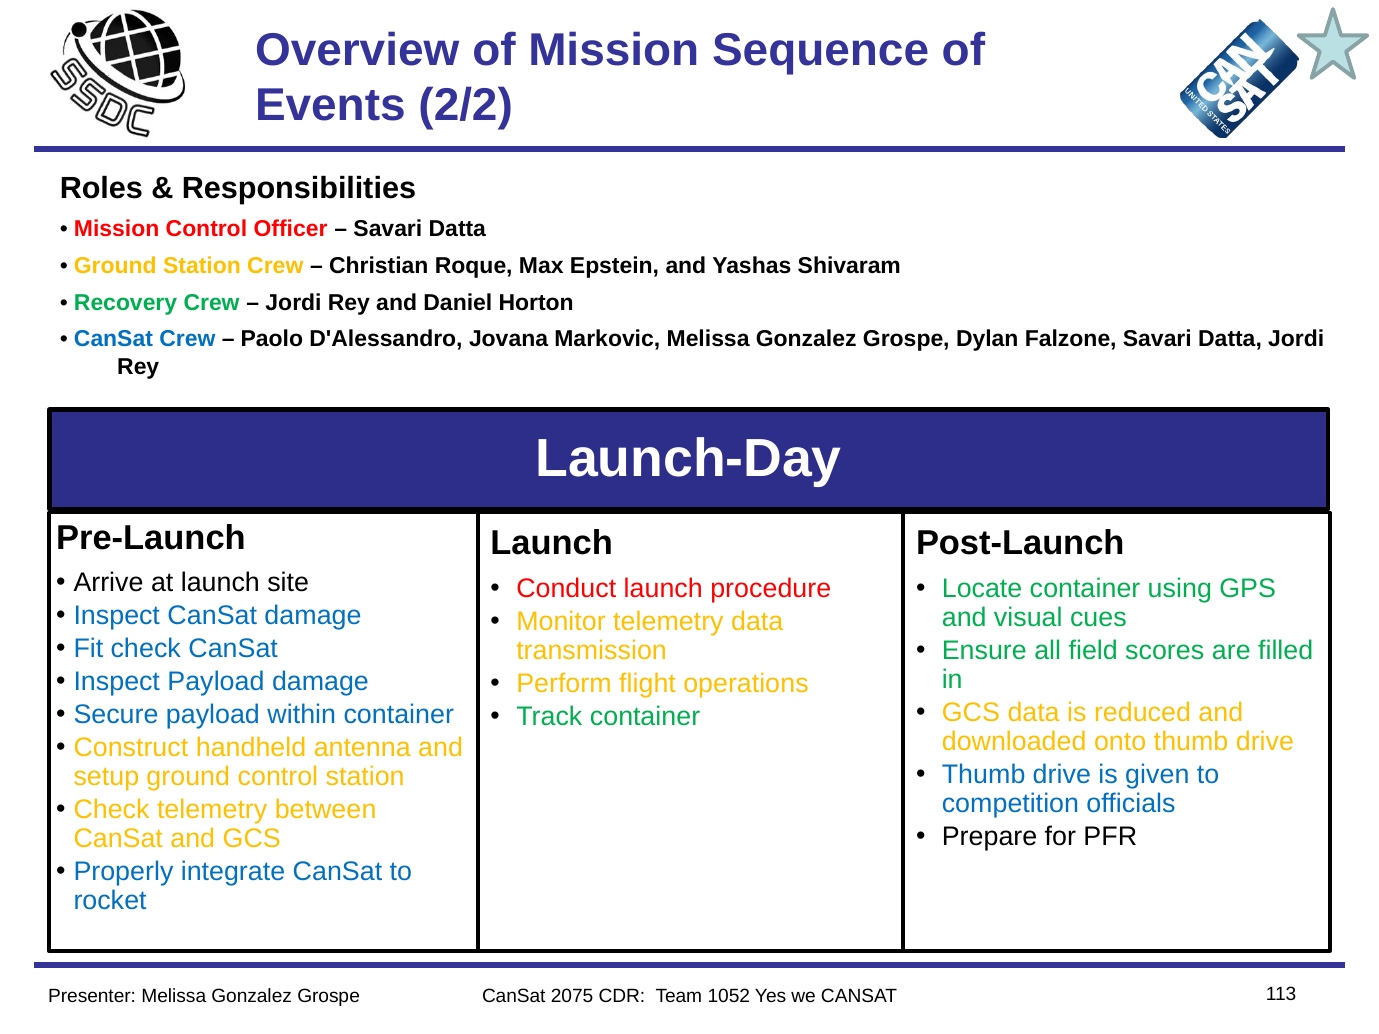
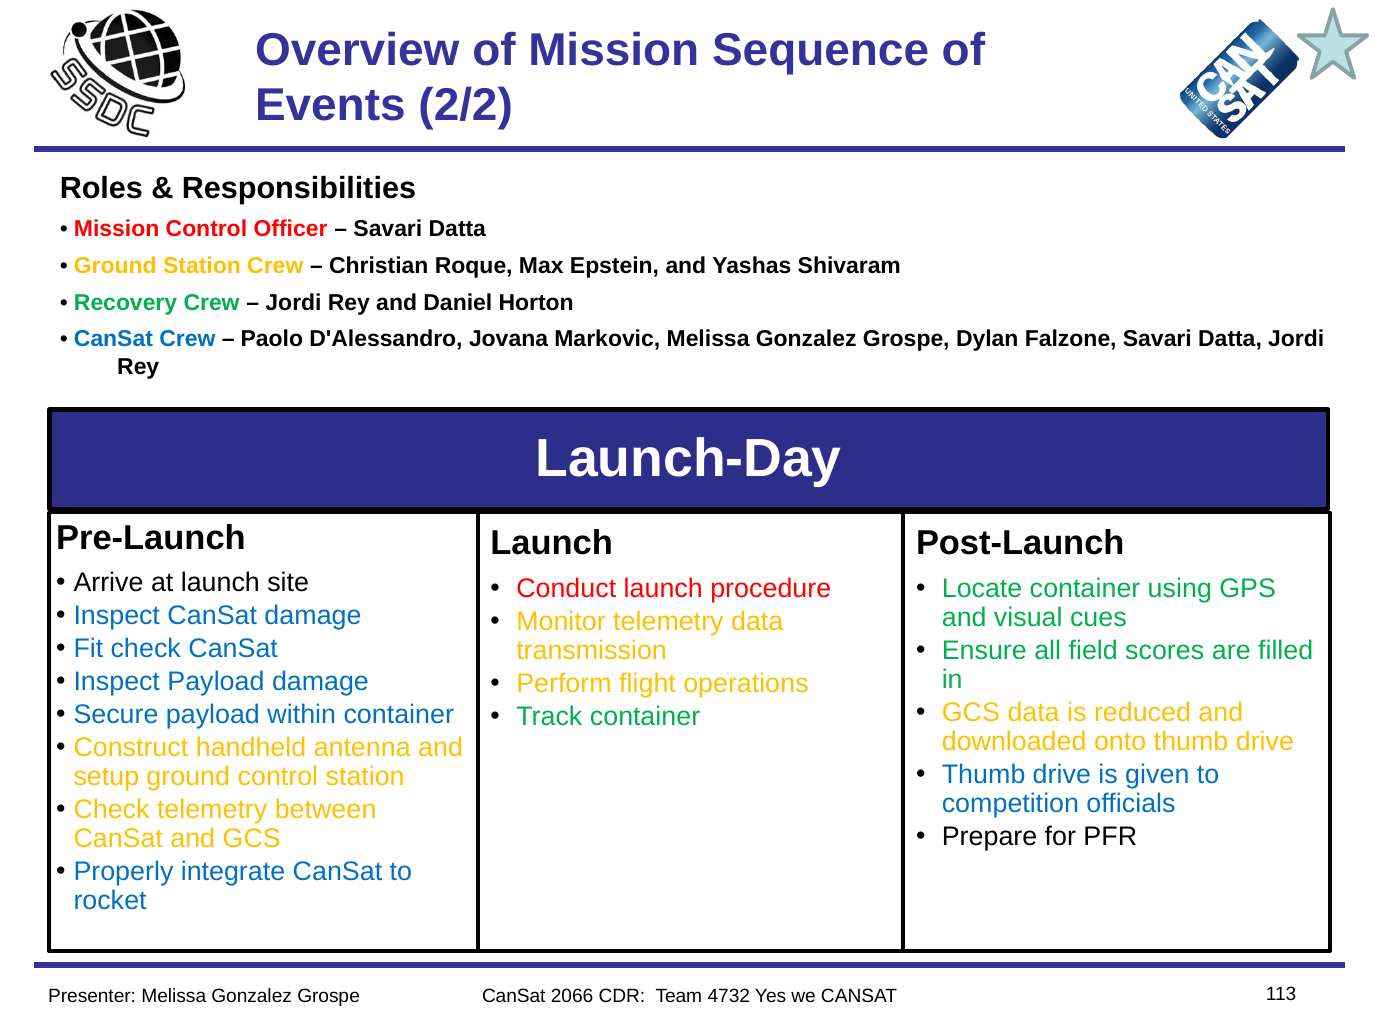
2075: 2075 -> 2066 (572, 997)
1052: 1052 -> 4732 (729, 997)
